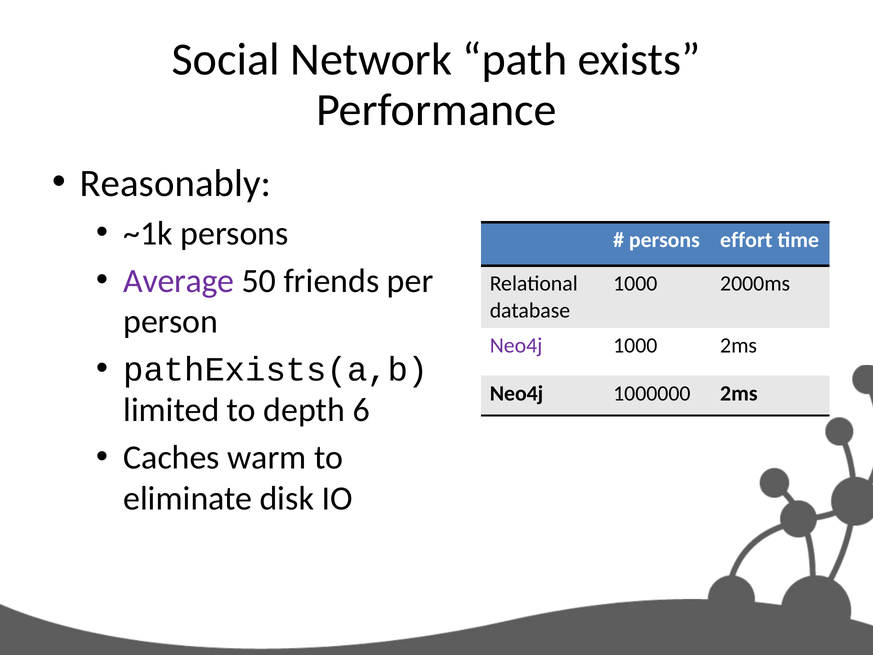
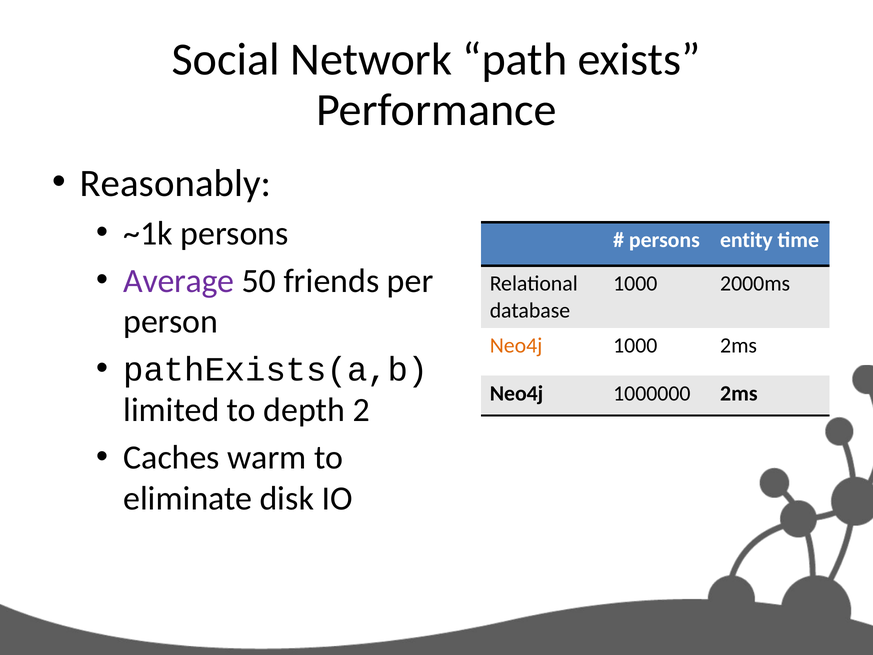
effort: effort -> entity (746, 240)
Neo4j colour: purple -> orange (516, 346)
6: 6 -> 2 (361, 410)
